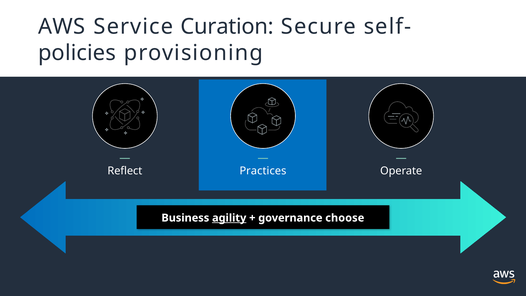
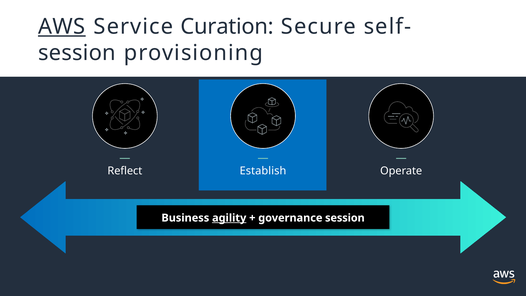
AWS underline: none -> present (62, 27)
policies: policies -> session (77, 53)
Practices: Practices -> Establish (263, 171)
governance choose: choose -> session (345, 218)
